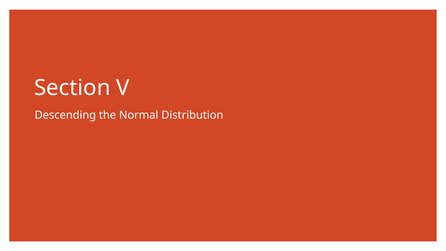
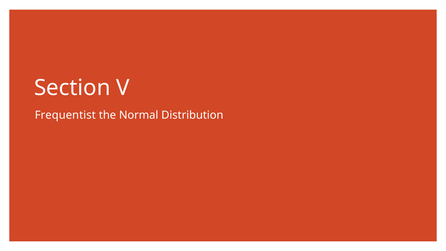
Descending: Descending -> Frequentist (65, 115)
